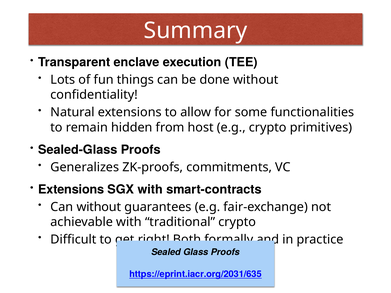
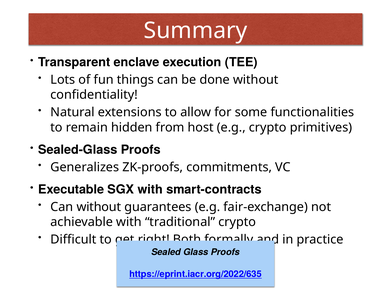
Extensions: Extensions -> Executable (71, 190)
https://eprint.iacr.org/2031/635: https://eprint.iacr.org/2031/635 -> https://eprint.iacr.org/2022/635 (195, 274)
